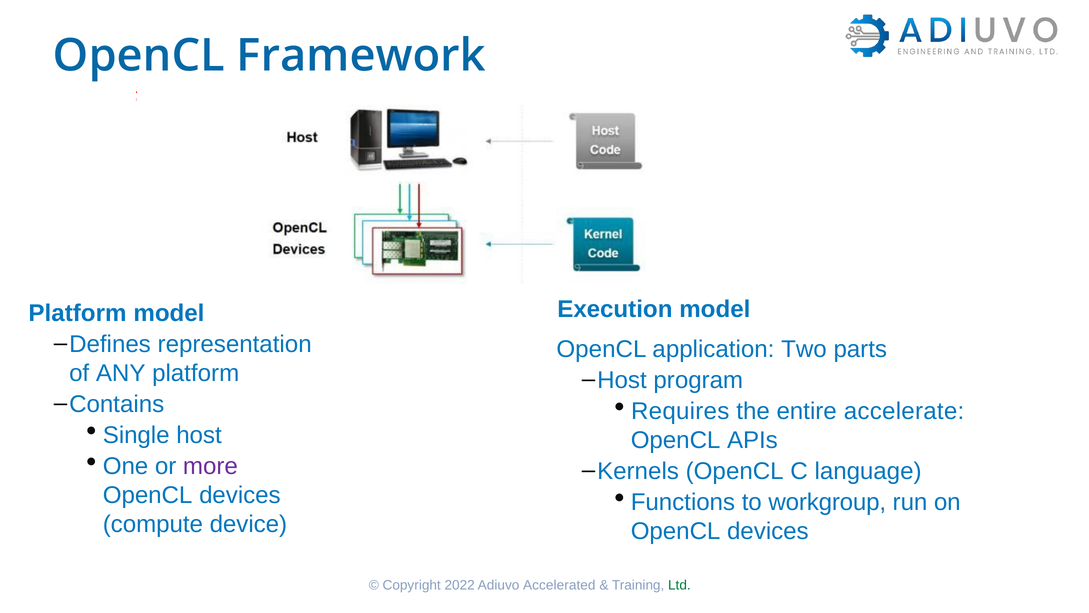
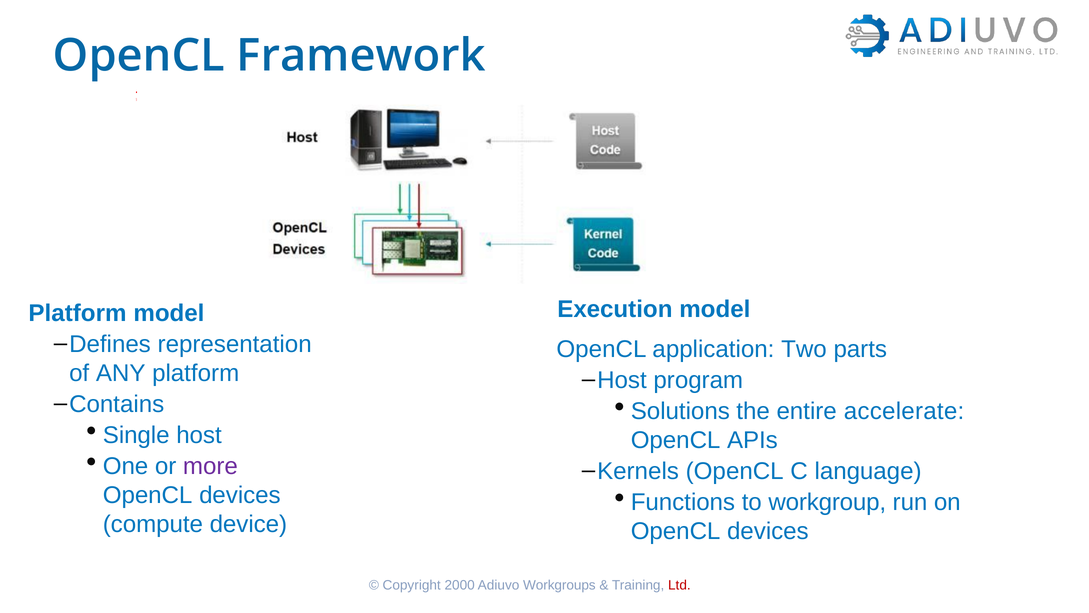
Requires: Requires -> Solutions (680, 411)
2022: 2022 -> 2000 (460, 585)
Accelerated: Accelerated -> Workgroups (559, 585)
Ltd colour: green -> red (679, 585)
